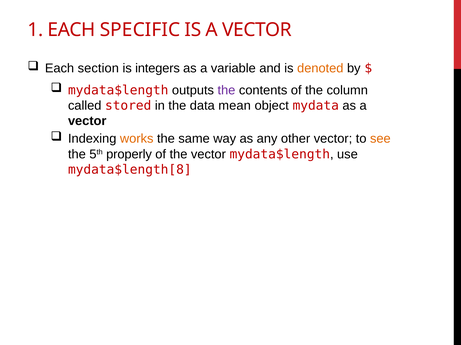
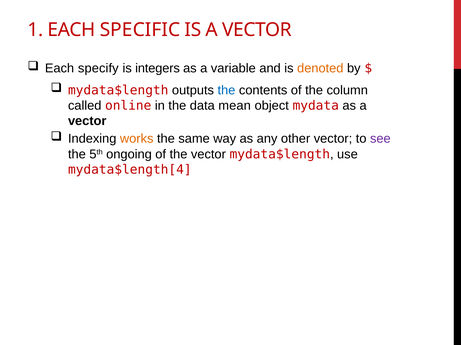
section: section -> specify (98, 69)
the colour: purple -> blue (226, 90)
stored: stored -> online (128, 106)
see colour: orange -> purple (380, 139)
properly: properly -> ongoing (129, 154)
mydata$length[8: mydata$length[8 -> mydata$length[4 (130, 170)
